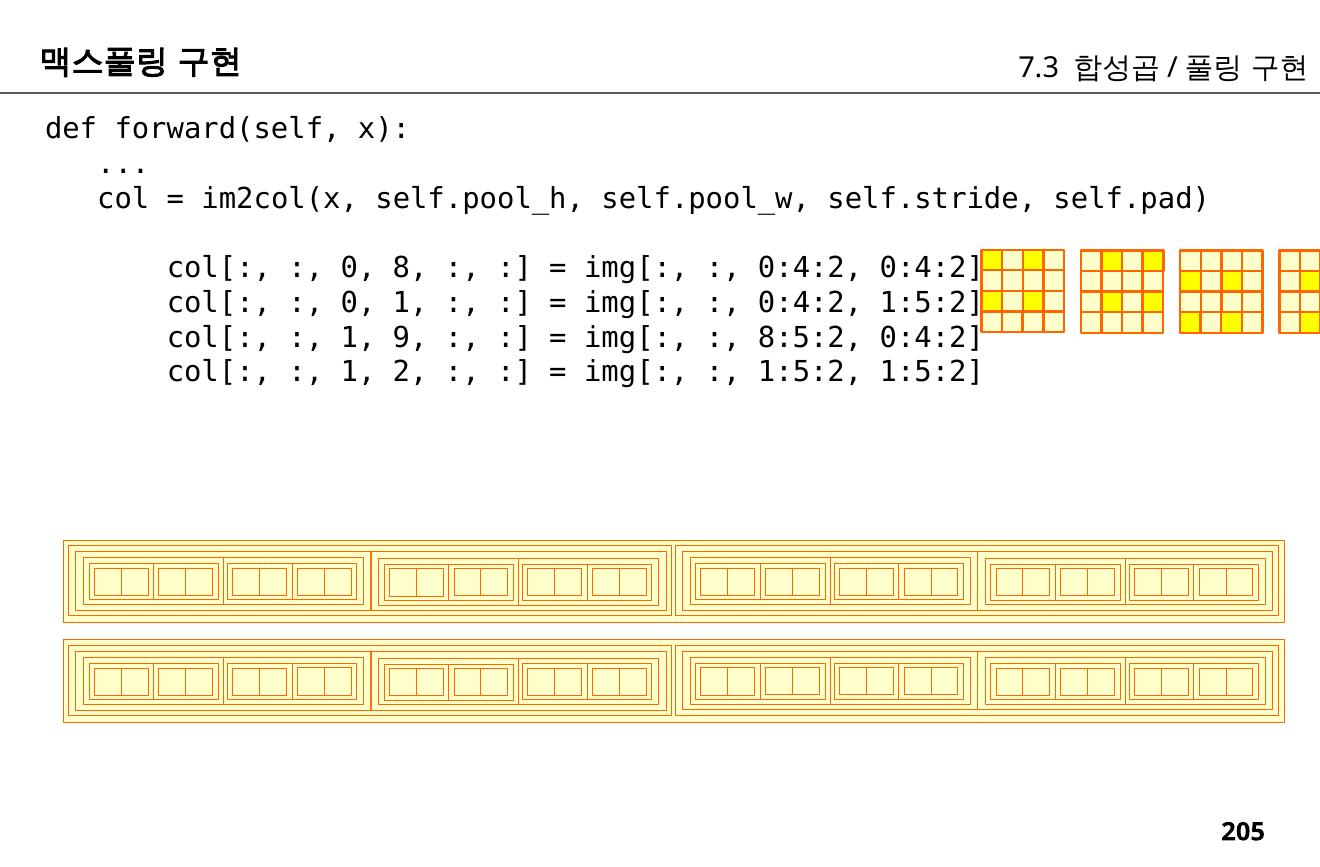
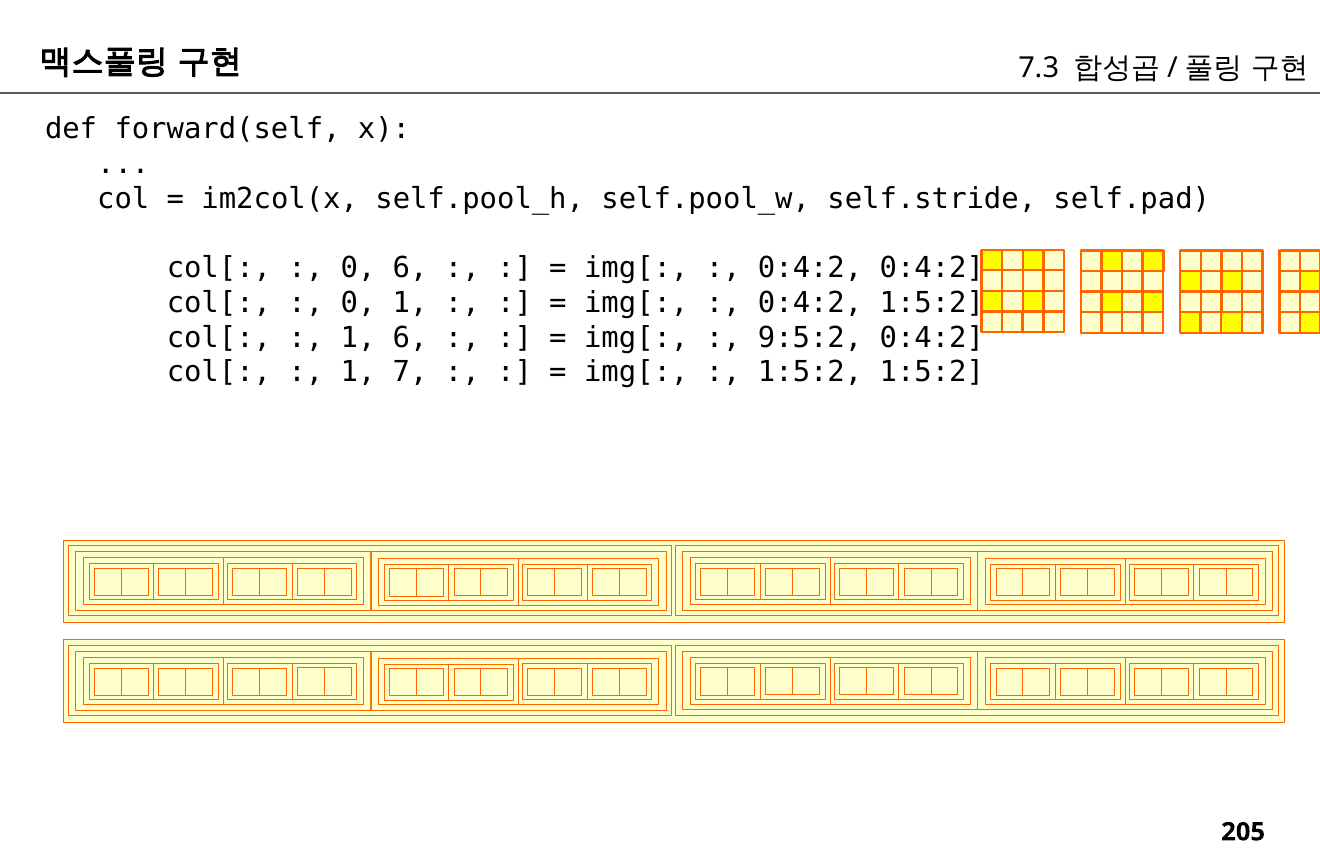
0 8: 8 -> 6 (410, 268)
1 9: 9 -> 6 (410, 337)
8:5:2: 8:5:2 -> 9:5:2 (810, 337)
2: 2 -> 7 (410, 372)
